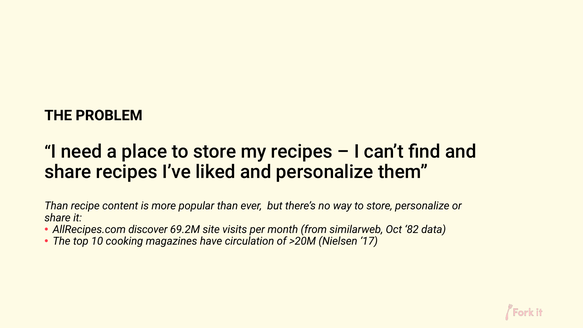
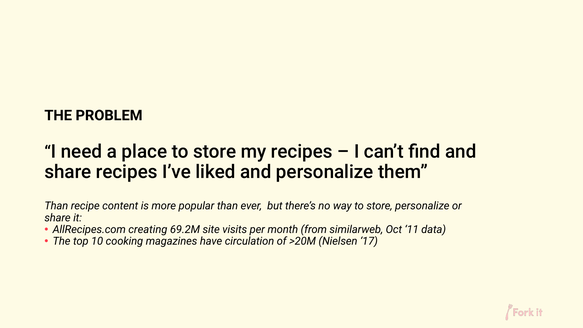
discover: discover -> creating (148, 230)
82: 82 -> 11 (412, 230)
